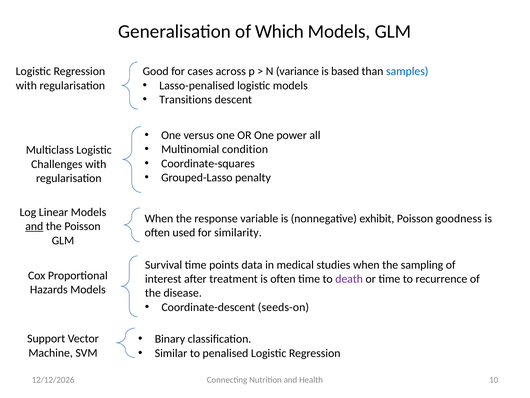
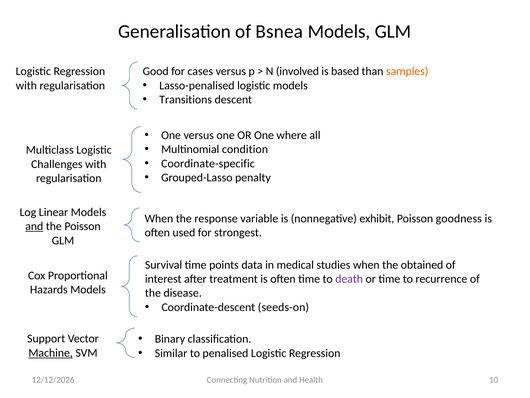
Which: Which -> Bsnea (279, 31)
cases across: across -> versus (231, 71)
variance: variance -> involved (297, 71)
samples colour: blue -> orange (407, 71)
power: power -> where (292, 135)
Coordinate-squares: Coordinate-squares -> Coordinate-specific (208, 163)
similarity: similarity -> strongest (238, 232)
sampling: sampling -> obtained (422, 264)
Machine underline: none -> present (51, 352)
